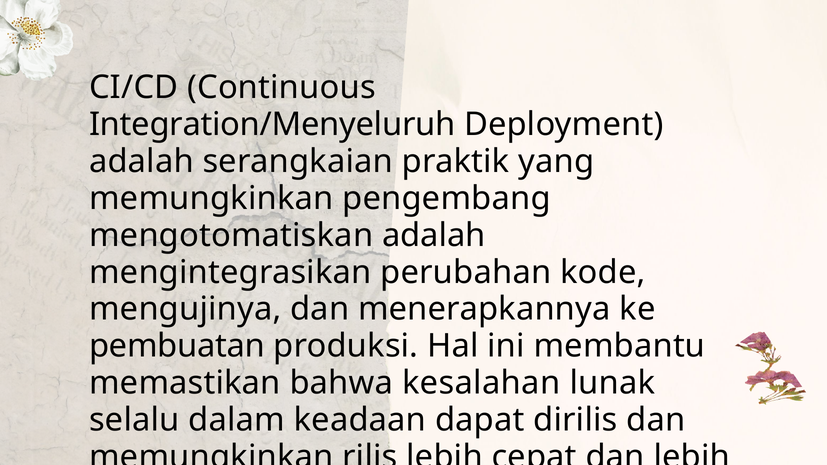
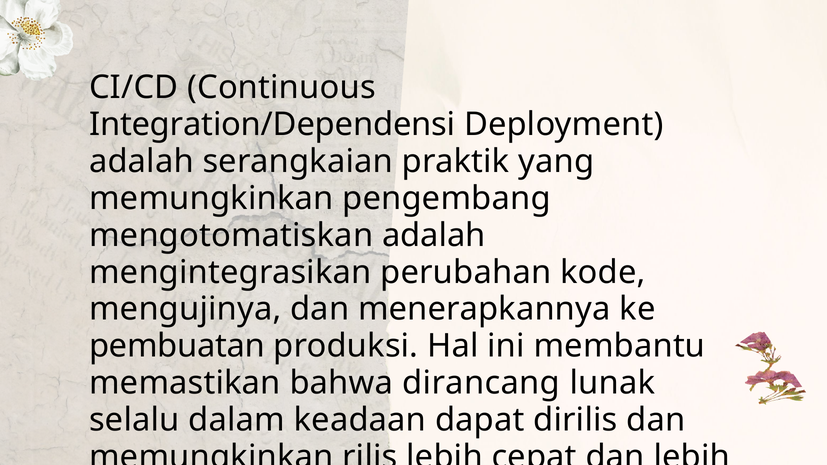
Integration/Menyeluruh: Integration/Menyeluruh -> Integration/Dependensi (272, 124)
kesalahan: kesalahan -> dirancang (481, 383)
